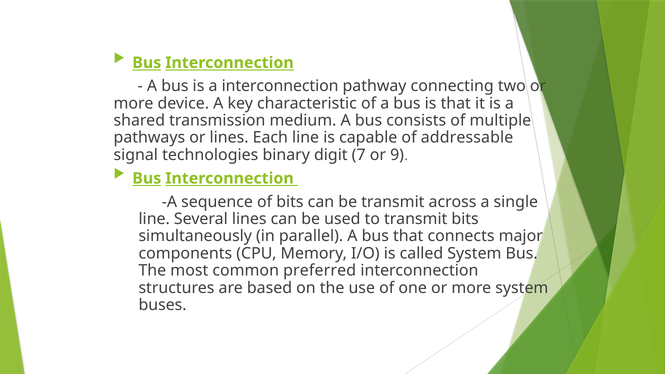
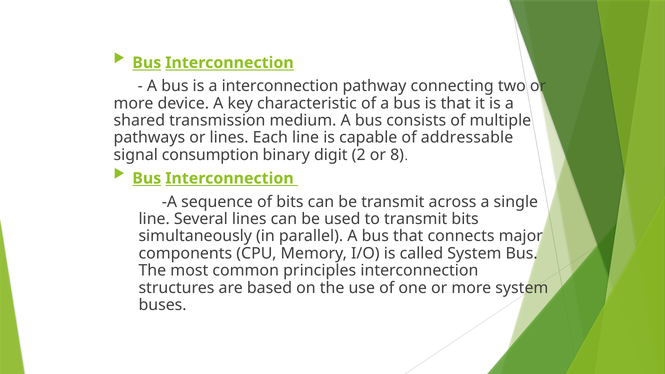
technologies: technologies -> consumption (210, 155)
7: 7 -> 2 (359, 155)
9: 9 -> 8 (397, 155)
preferred: preferred -> principles (320, 271)
